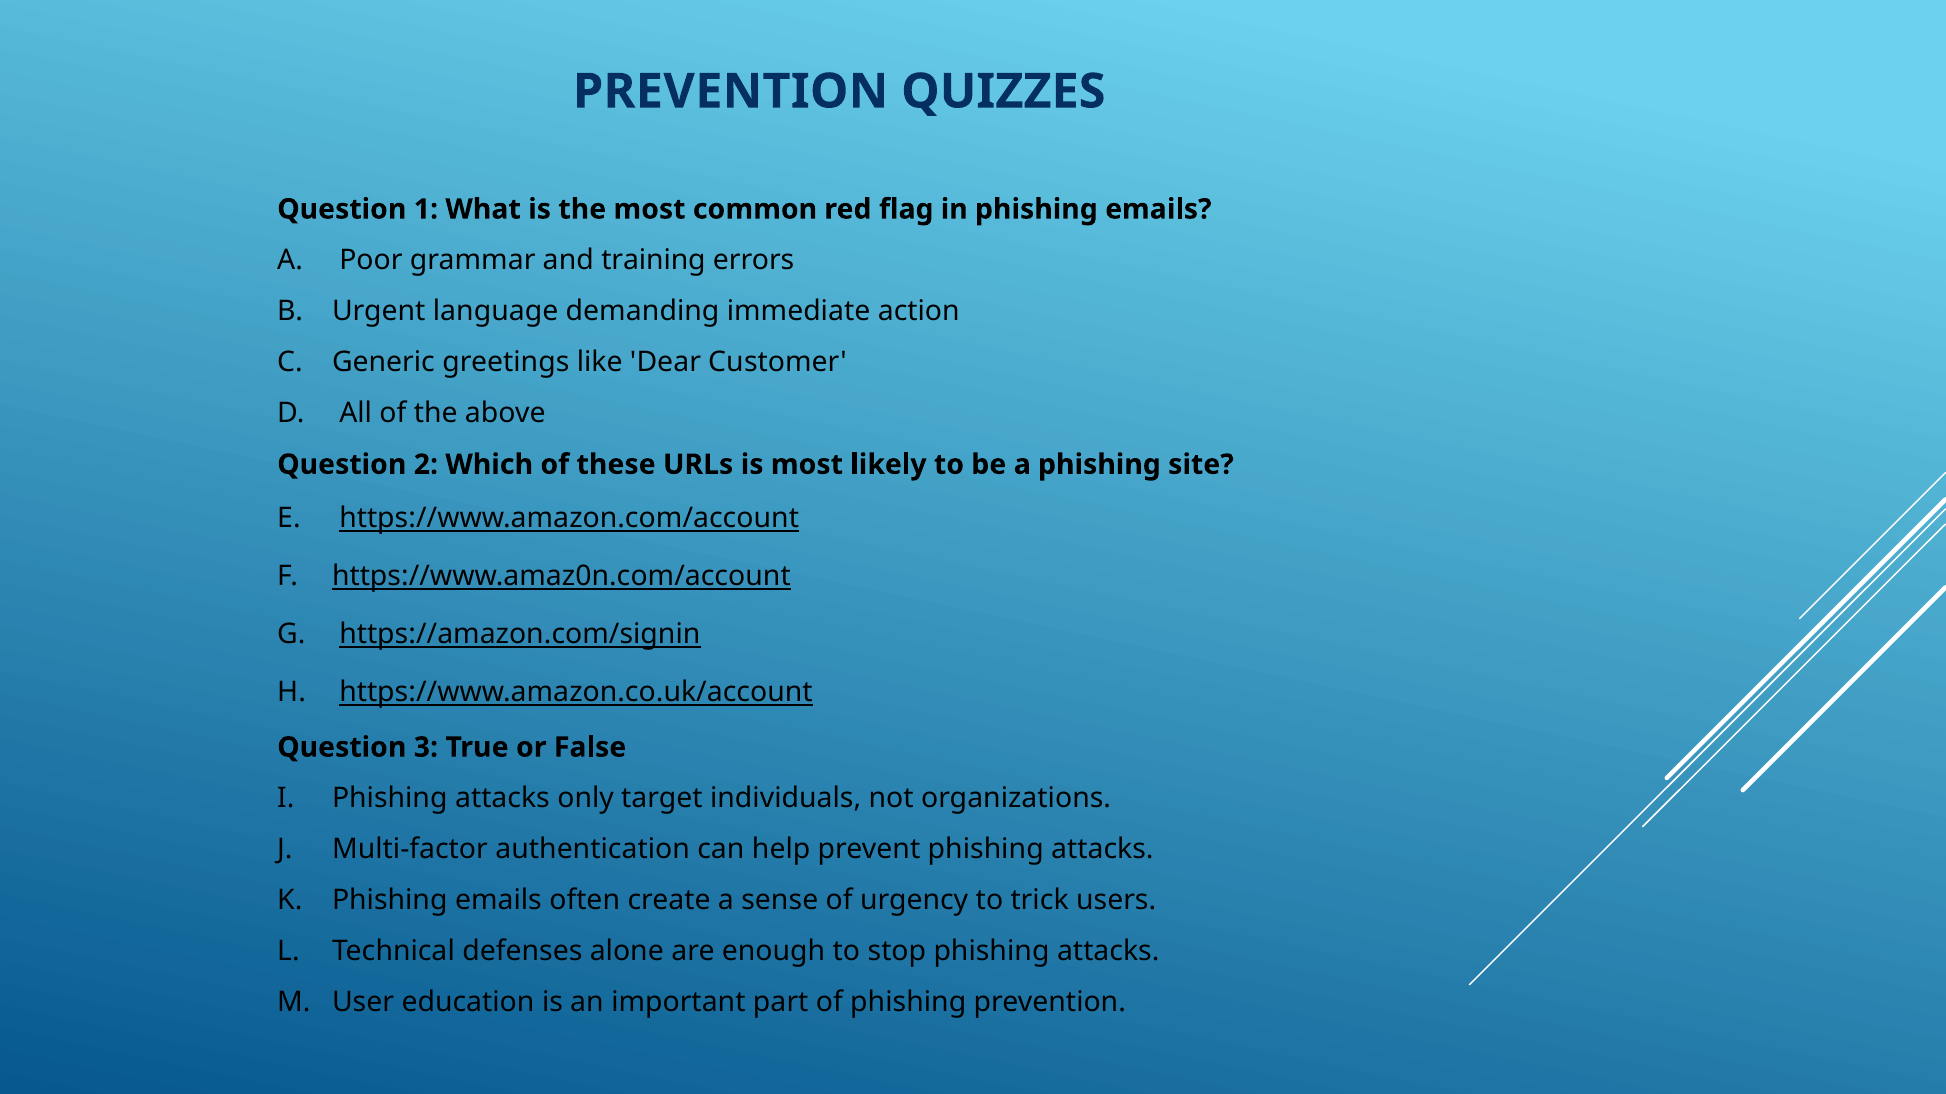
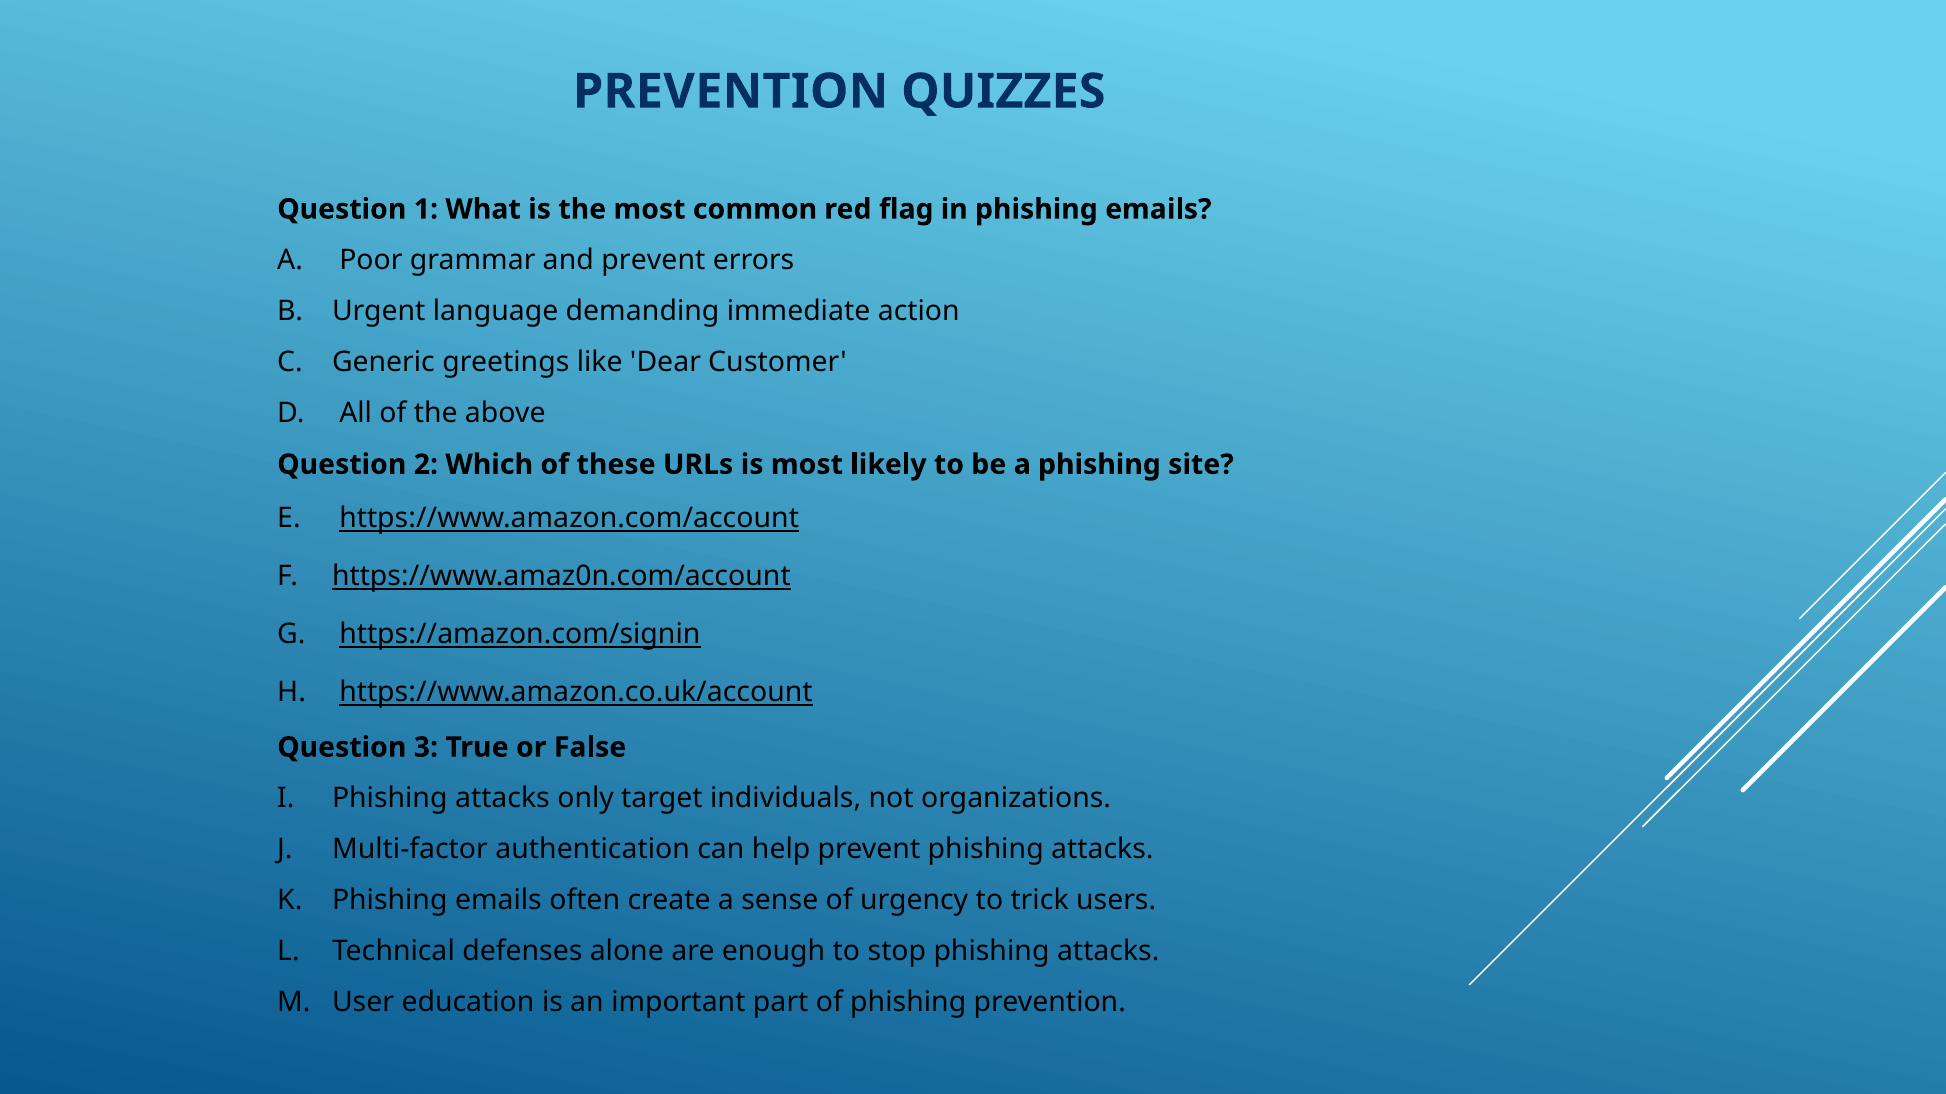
and training: training -> prevent (653, 260)
